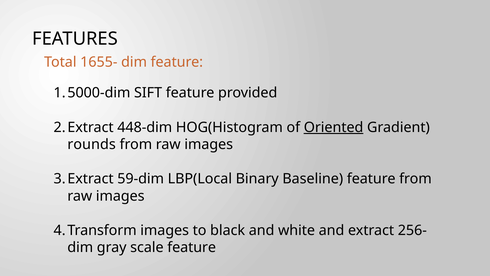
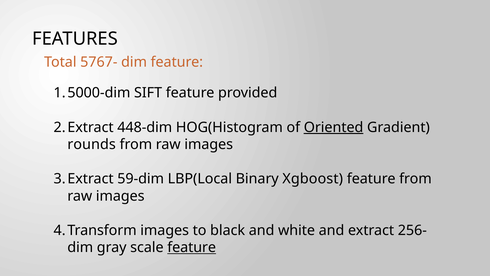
1655-: 1655- -> 5767- (99, 62)
Baseline: Baseline -> Xgboost (313, 179)
feature underline: none -> present (192, 247)
